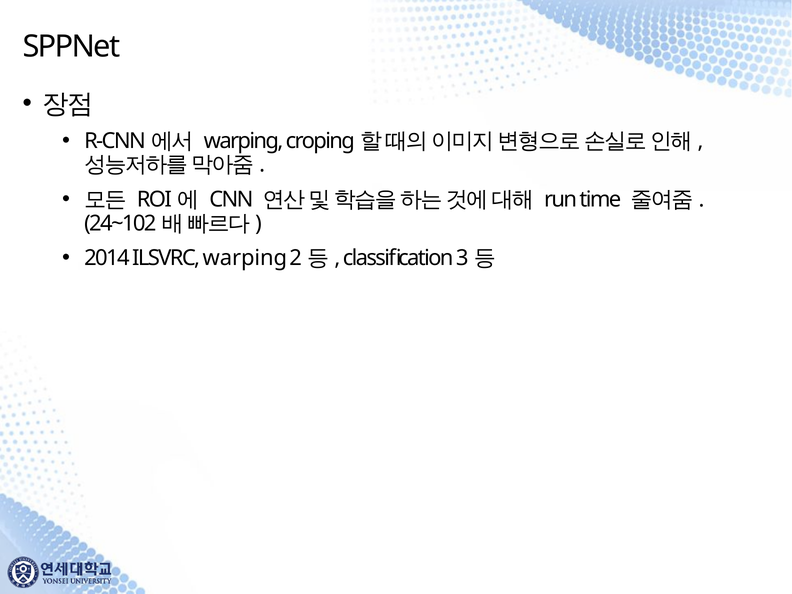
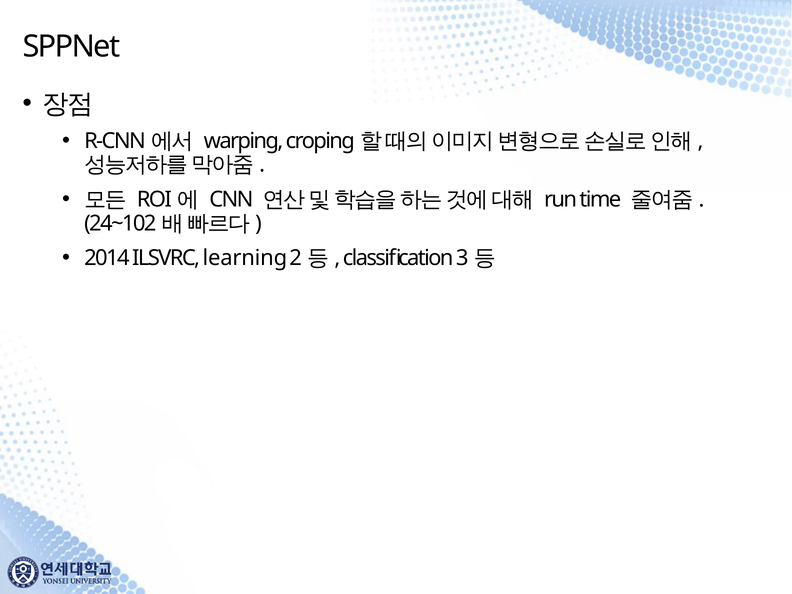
ILSVRC warping: warping -> learning (245, 258)
